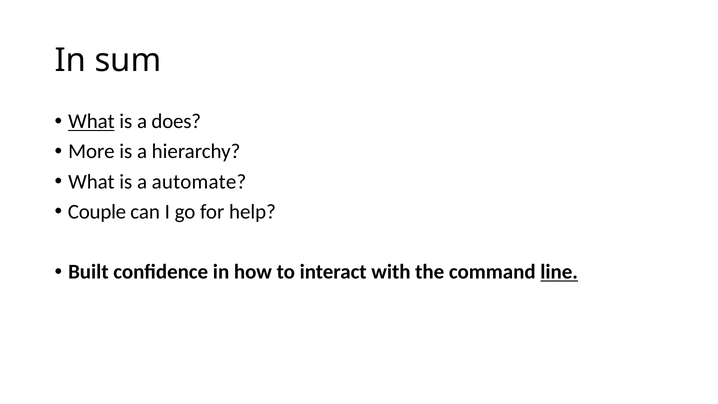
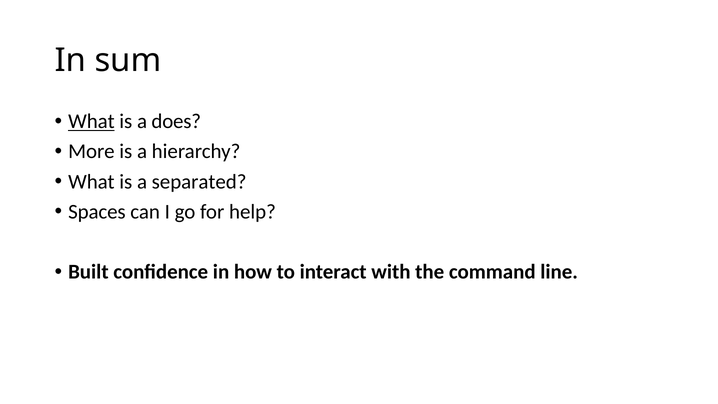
automate: automate -> separated (199, 182)
Couple: Couple -> Spaces (97, 212)
line underline: present -> none (559, 272)
